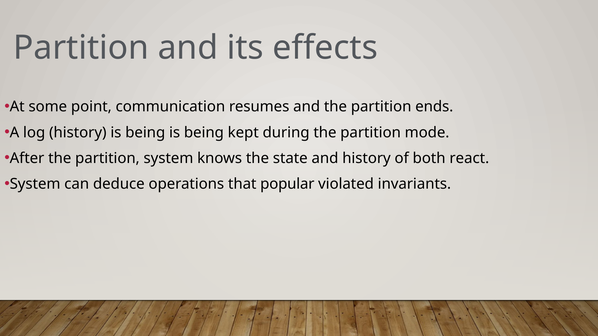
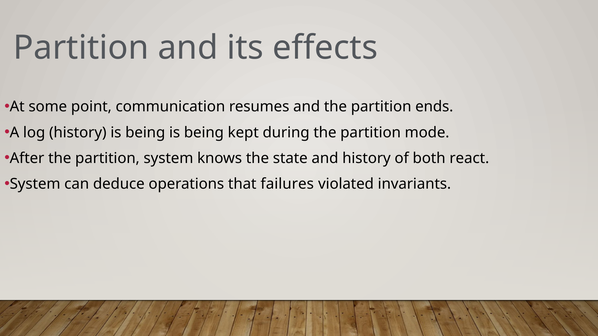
popular: popular -> failures (287, 184)
